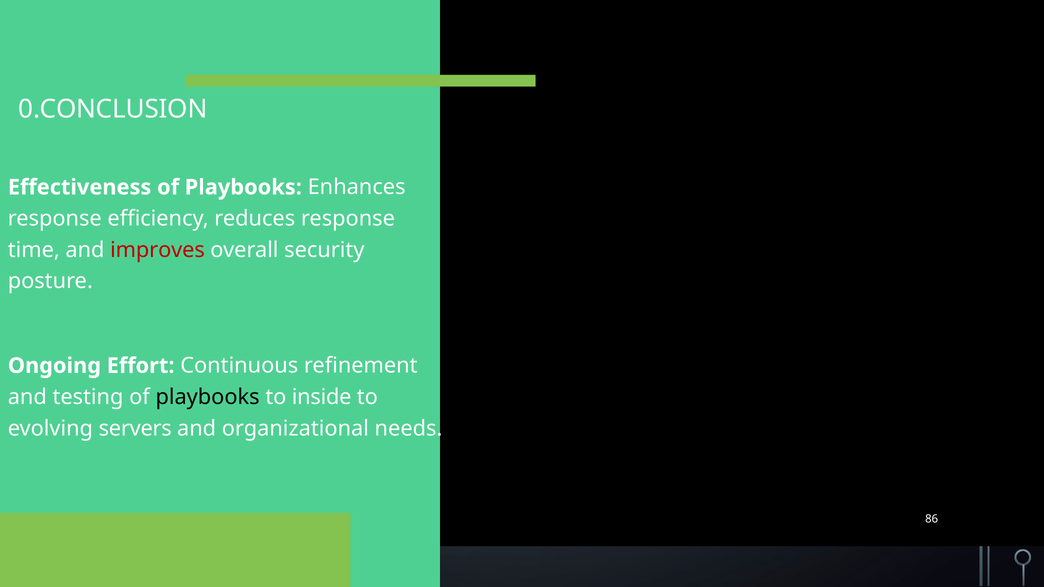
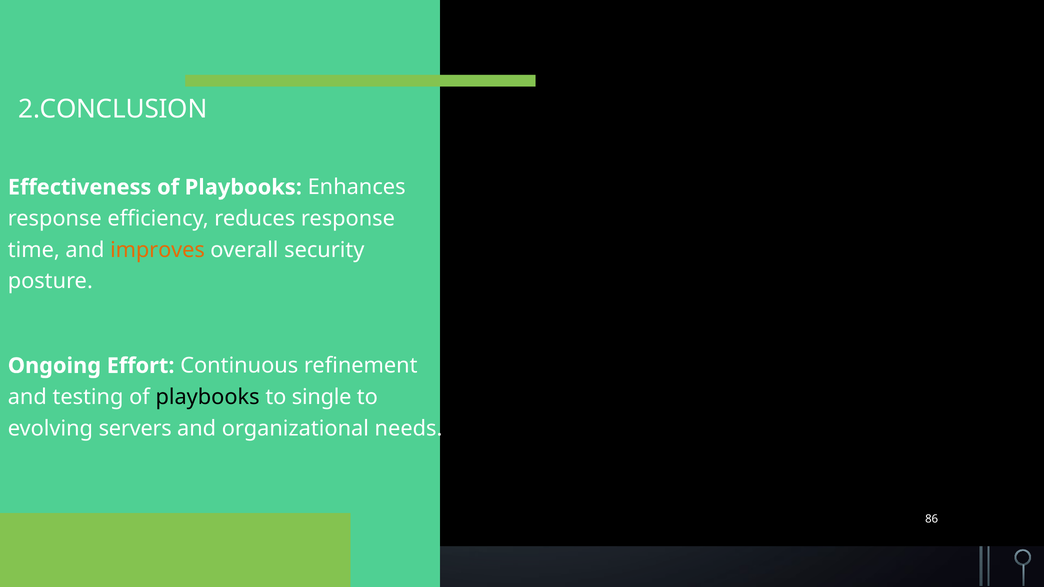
0.CONCLUSION: 0.CONCLUSION -> 2.CONCLUSION (113, 109)
improves colour: red -> orange (157, 250)
inside: inside -> single (322, 397)
